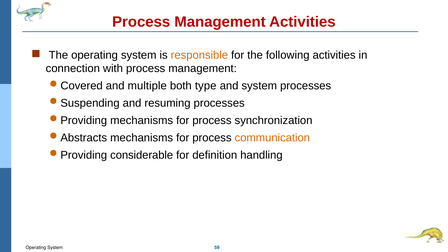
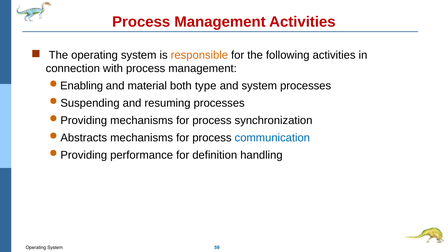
Covered: Covered -> Enabling (82, 86)
multiple: multiple -> material (147, 86)
communication colour: orange -> blue (272, 138)
considerable: considerable -> performance (142, 155)
